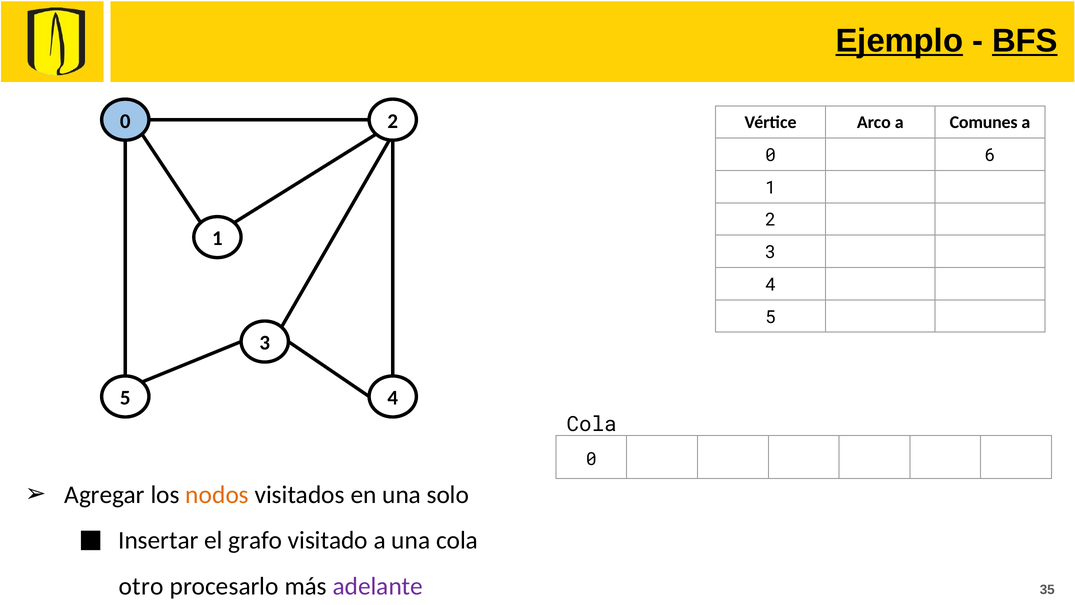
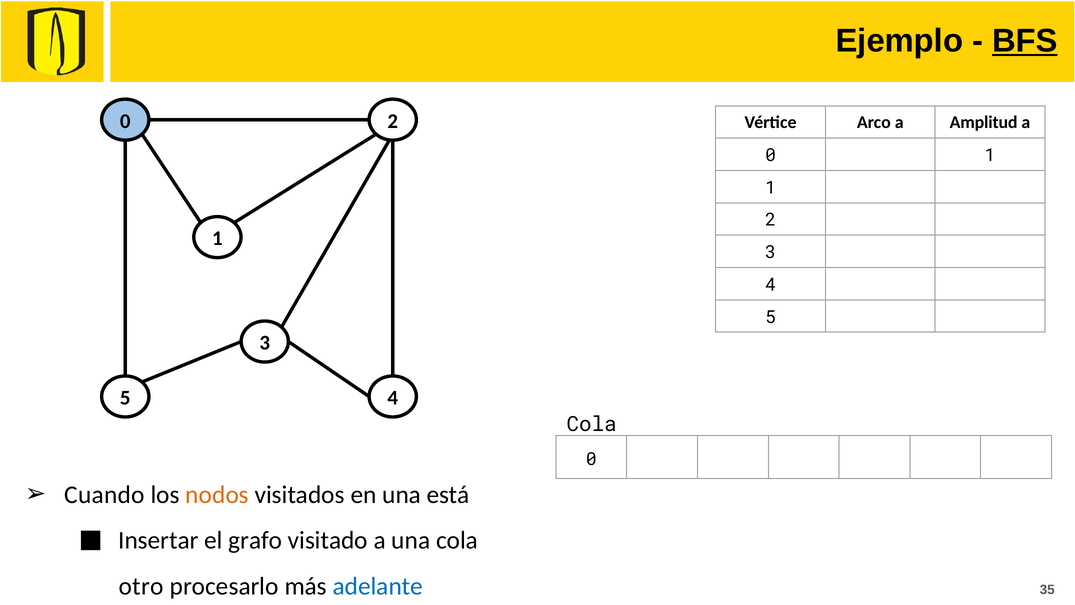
Ejemplo underline: present -> none (899, 41)
Comunes: Comunes -> Amplitud (984, 122)
6: 6 -> 1 (990, 155)
Agregar: Agregar -> Cuando (104, 494)
solo: solo -> está (448, 494)
adelante colour: purple -> blue (378, 586)
